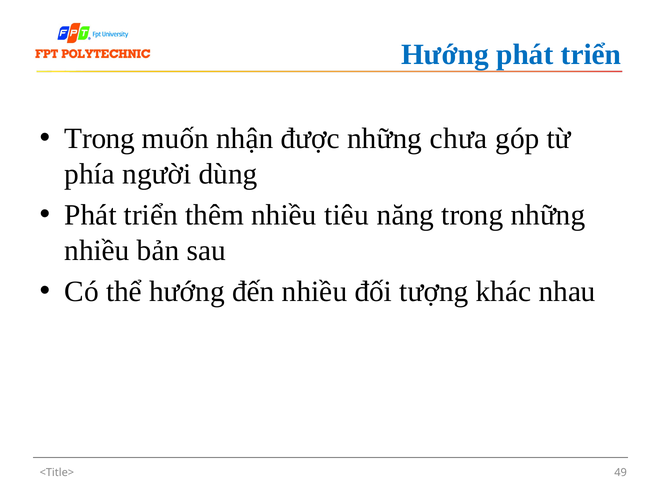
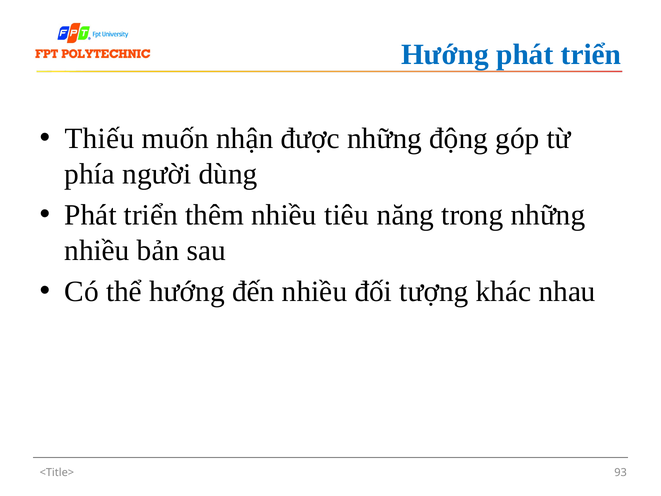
Trong: Trong -> Thiếu (99, 139)
chưa: chưa -> động (459, 139)
49: 49 -> 93 (621, 473)
